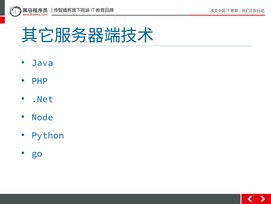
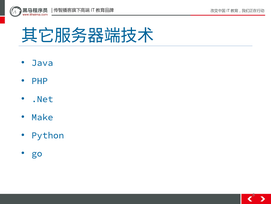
Node: Node -> Make (42, 117)
